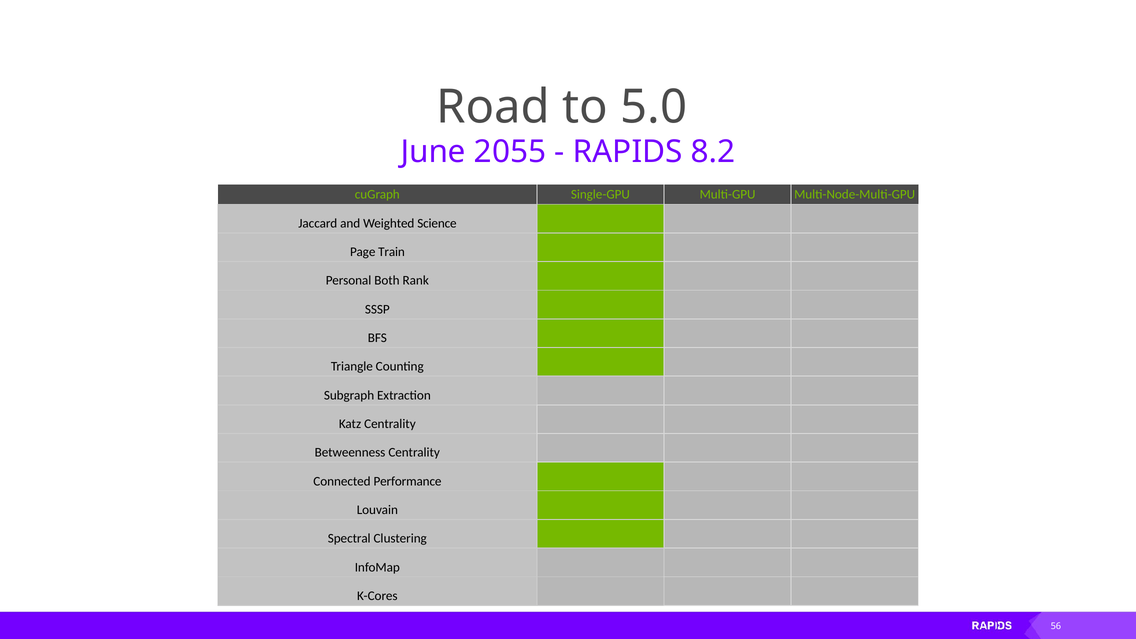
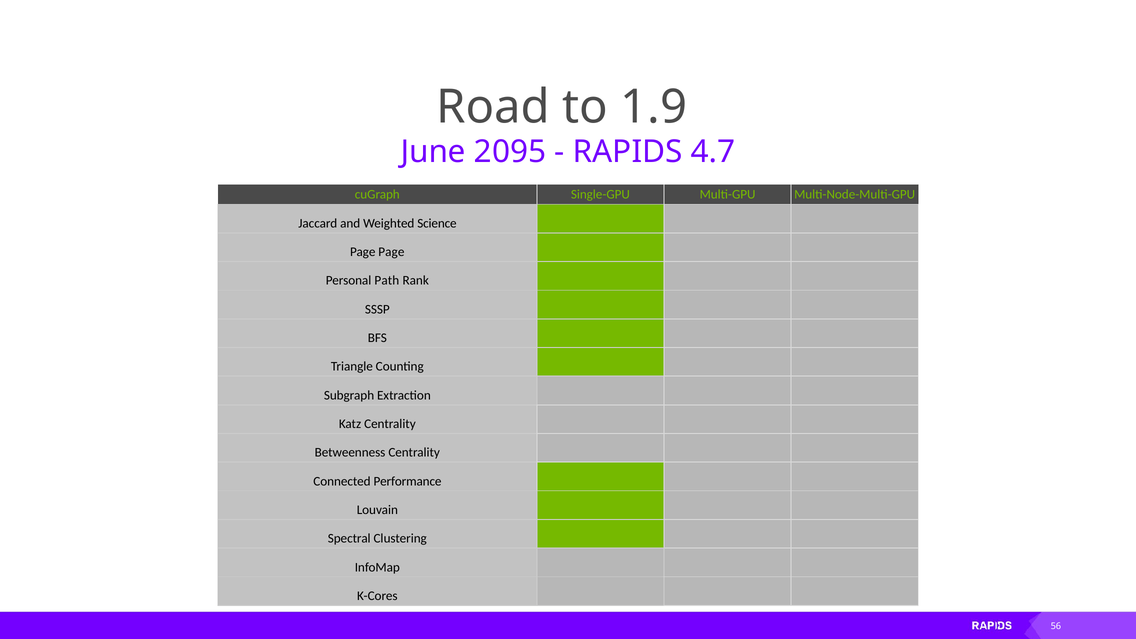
5.0: 5.0 -> 1.9 (654, 107)
2055: 2055 -> 2095 (510, 152)
8.2: 8.2 -> 4.7 (713, 152)
Page Train: Train -> Page (391, 252)
Both: Both -> Path (387, 281)
